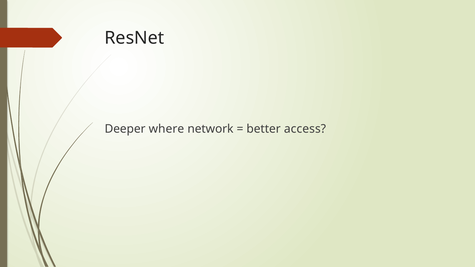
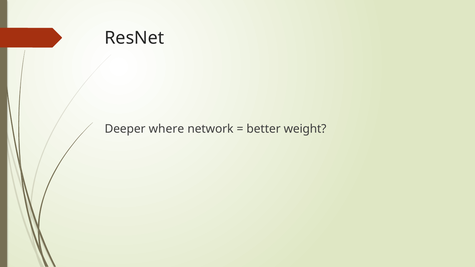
access: access -> weight (305, 129)
